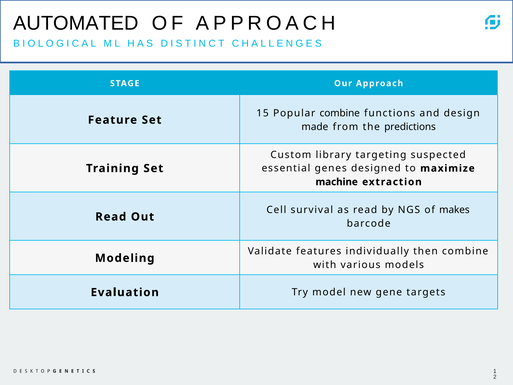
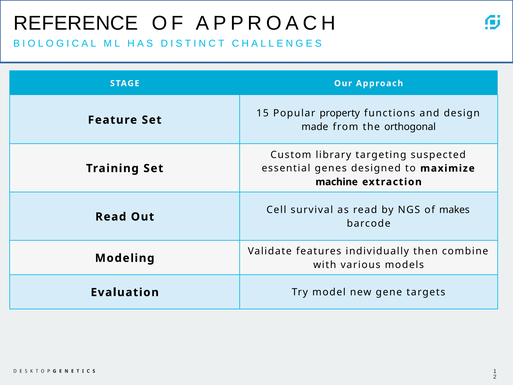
AUTOMATED: AUTOMATED -> REFERENCE (76, 23)
Popular combine: combine -> property (340, 113)
predictions: predictions -> orthogonal (410, 127)
